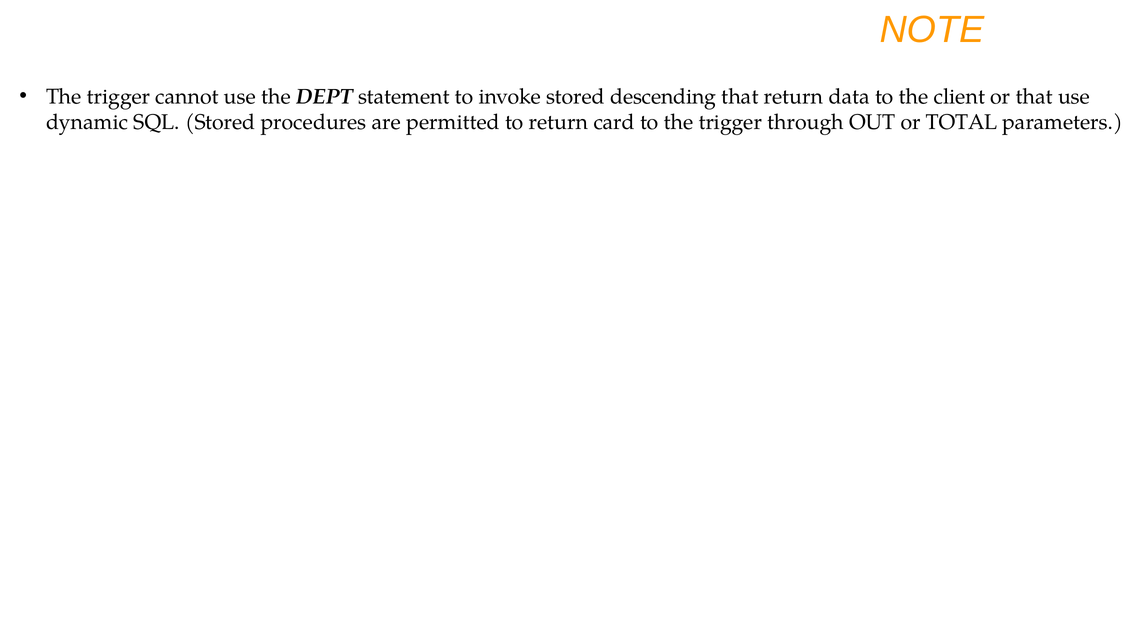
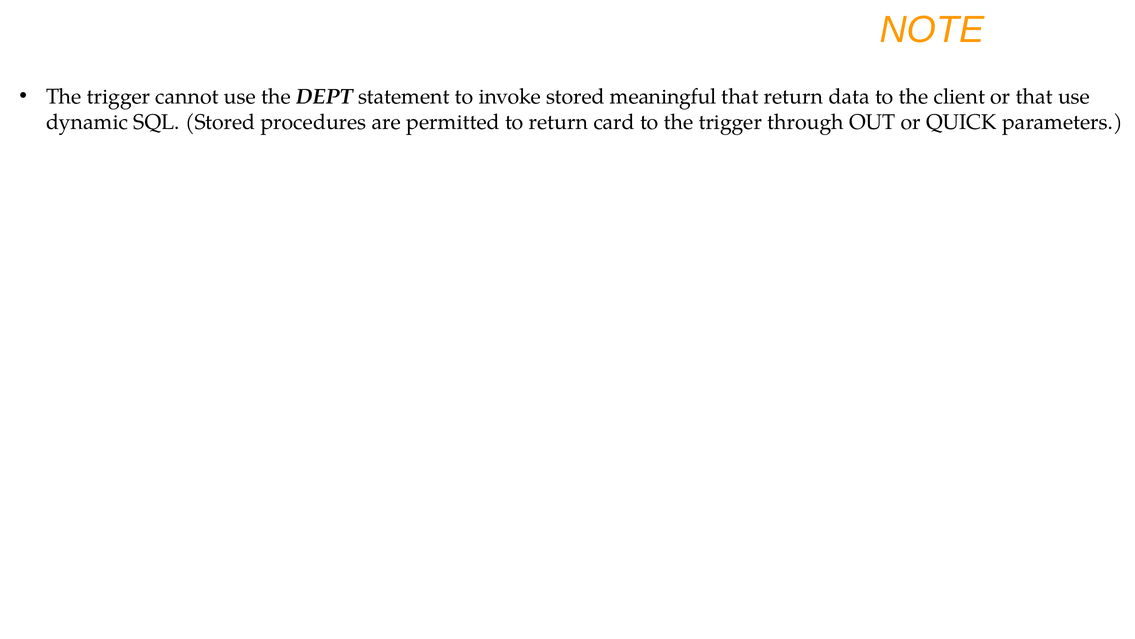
descending: descending -> meaningful (663, 96)
TOTAL: TOTAL -> QUICK (962, 122)
